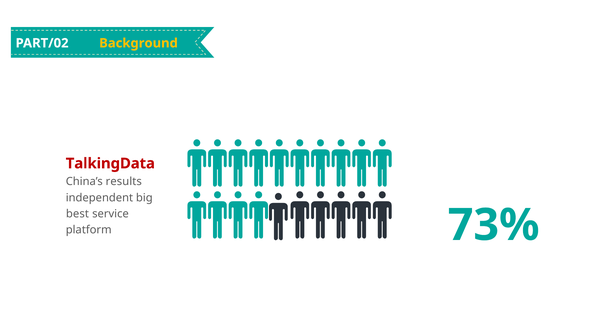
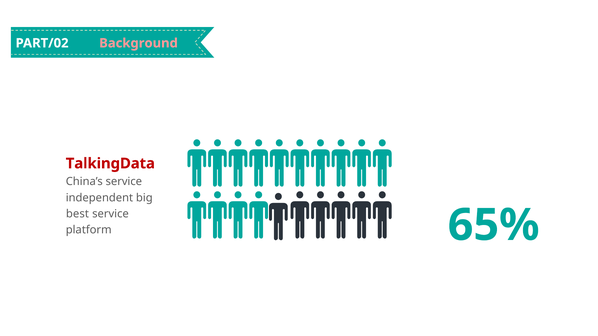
Background colour: yellow -> pink (138, 43)
China’s results: results -> service (124, 182)
73%: 73% -> 65% (494, 225)
